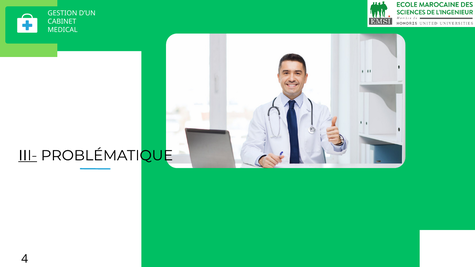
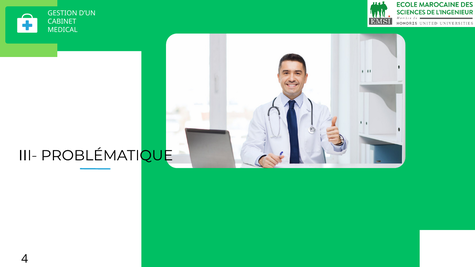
III- underline: present -> none (28, 156)
